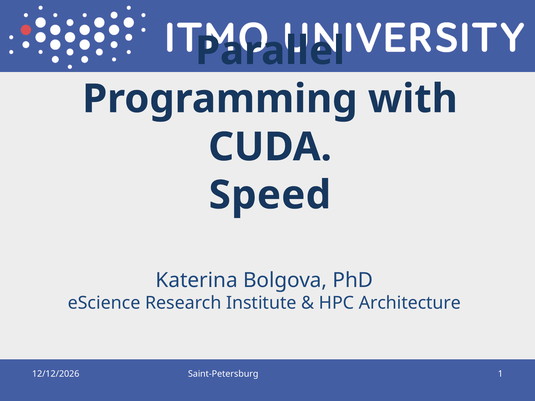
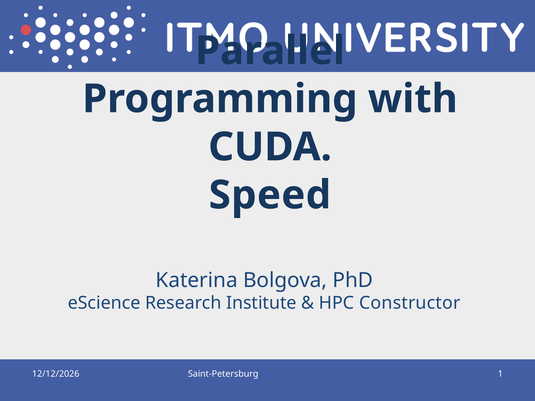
Architecture: Architecture -> Constructor (410, 303)
